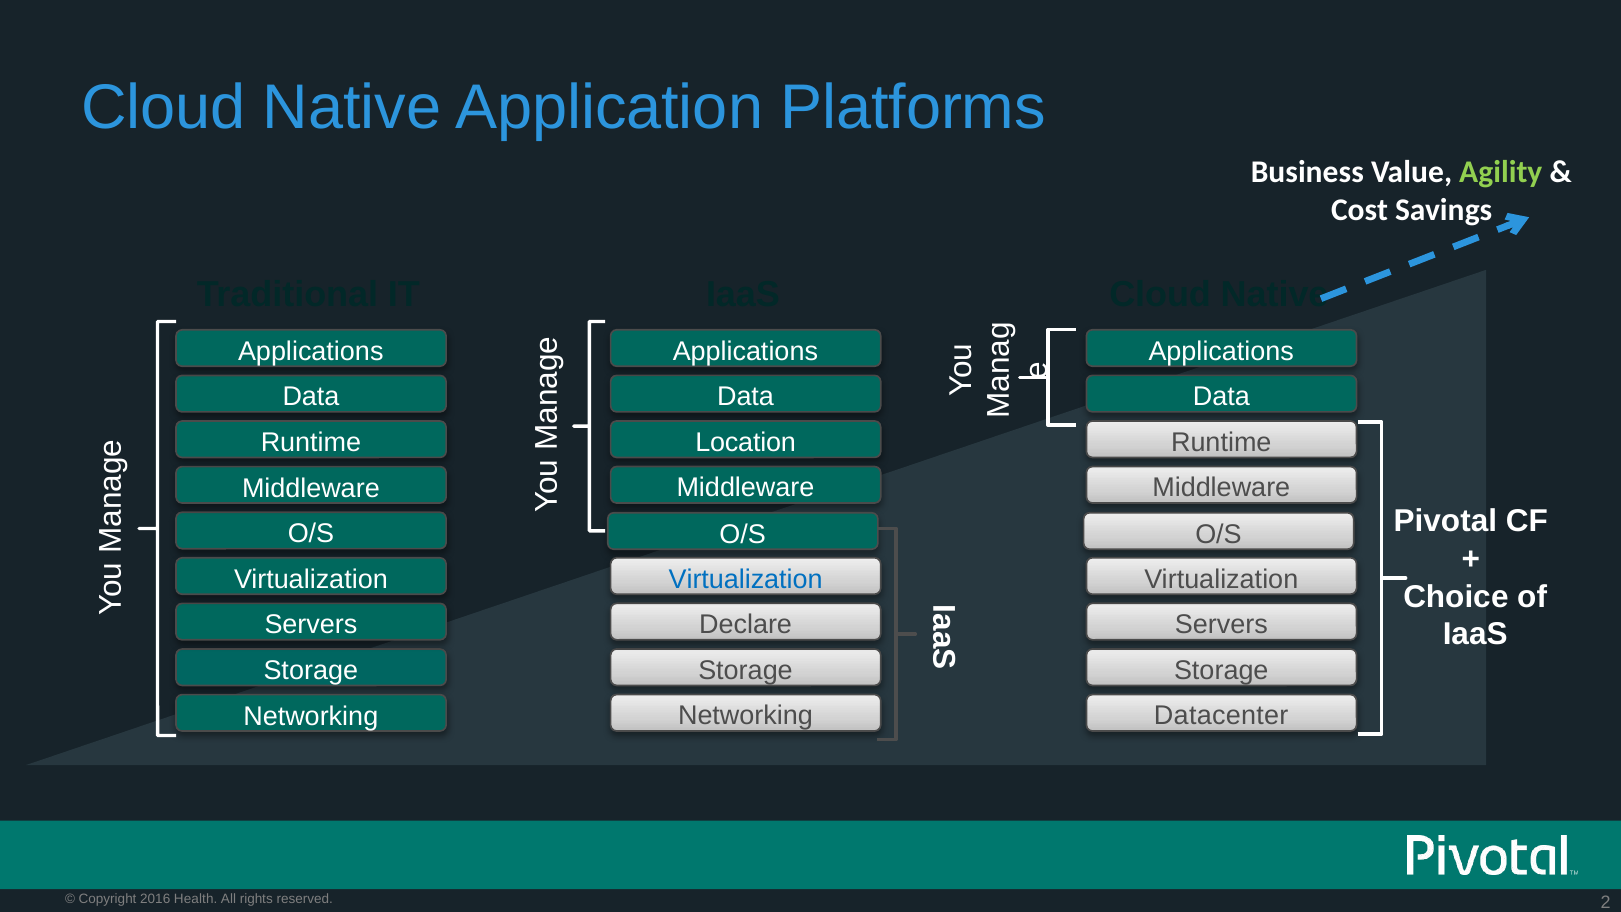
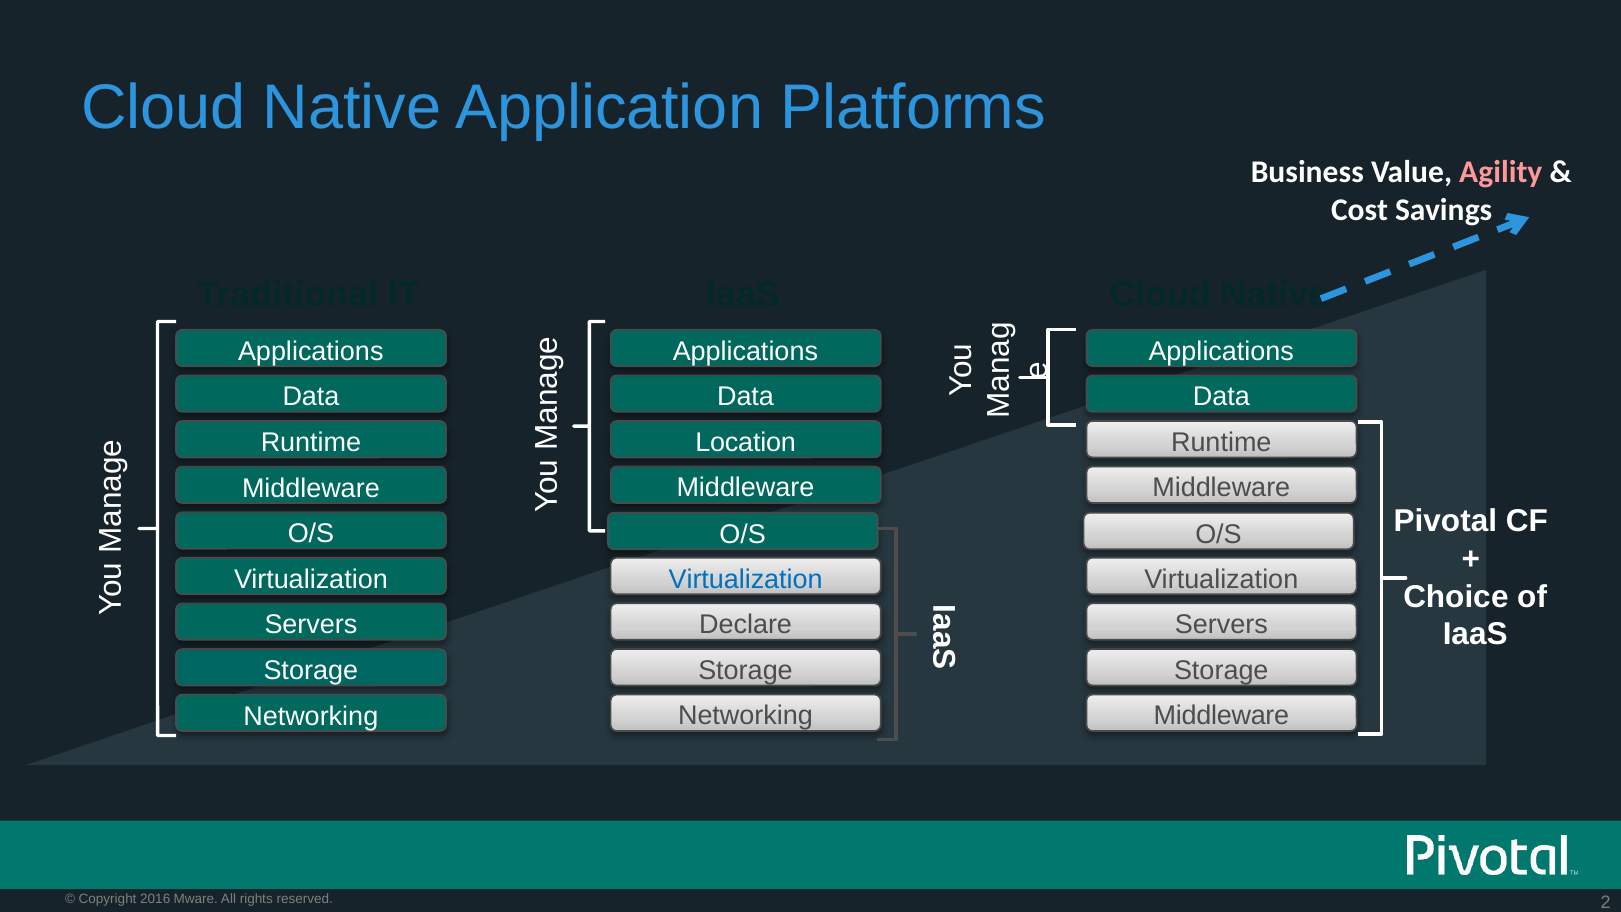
Agility colour: light green -> pink (1501, 173)
Datacenter: Datacenter -> Middleware (1221, 716)
Health: Health -> Mware (196, 899)
